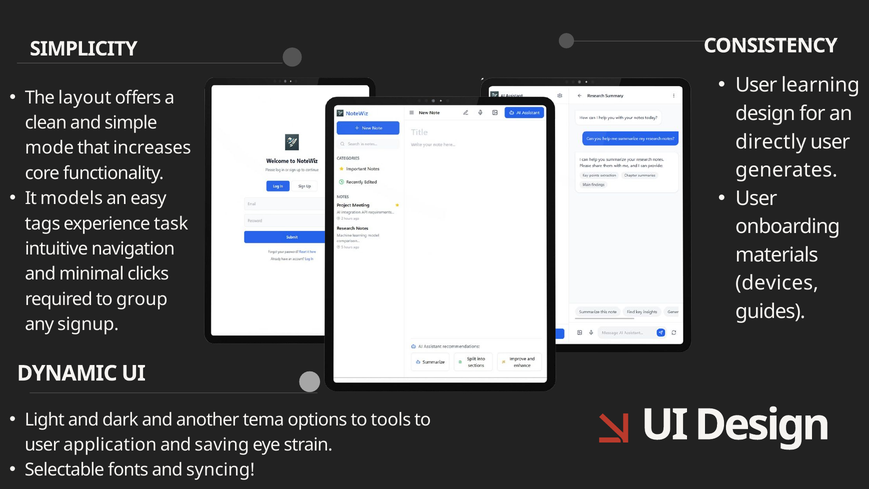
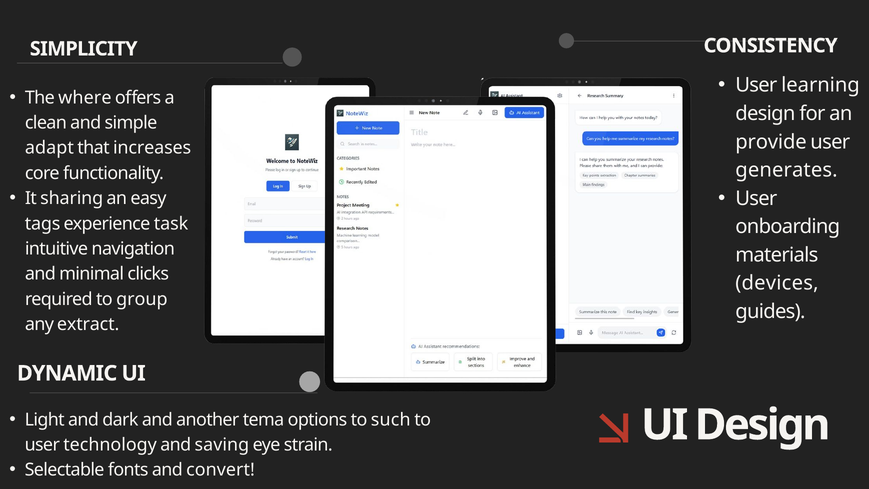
layout: layout -> where (85, 98)
directly: directly -> provide (771, 142)
mode: mode -> adapt (49, 148)
models: models -> sharing (72, 198)
signup: signup -> extract (88, 324)
tools: tools -> such (391, 420)
application: application -> technology (110, 445)
syncing: syncing -> convert (221, 470)
